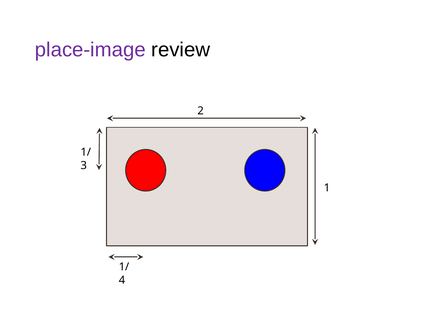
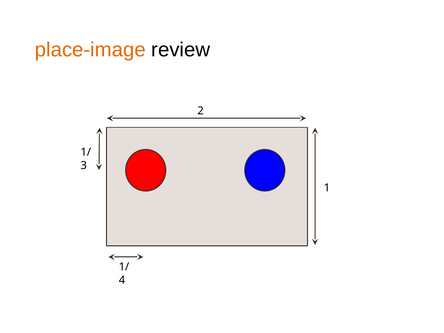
place-image colour: purple -> orange (90, 50)
